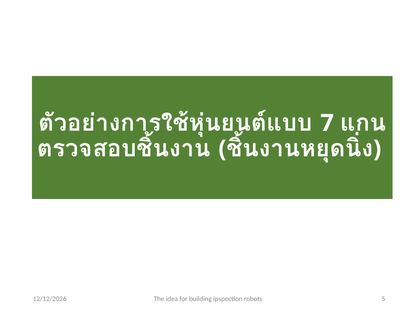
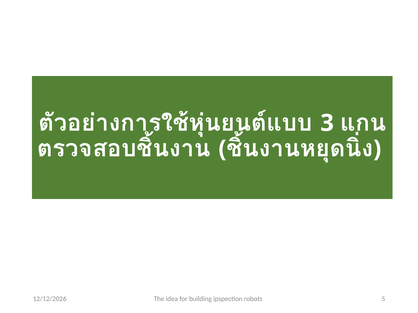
7: 7 -> 3 (327, 123)
